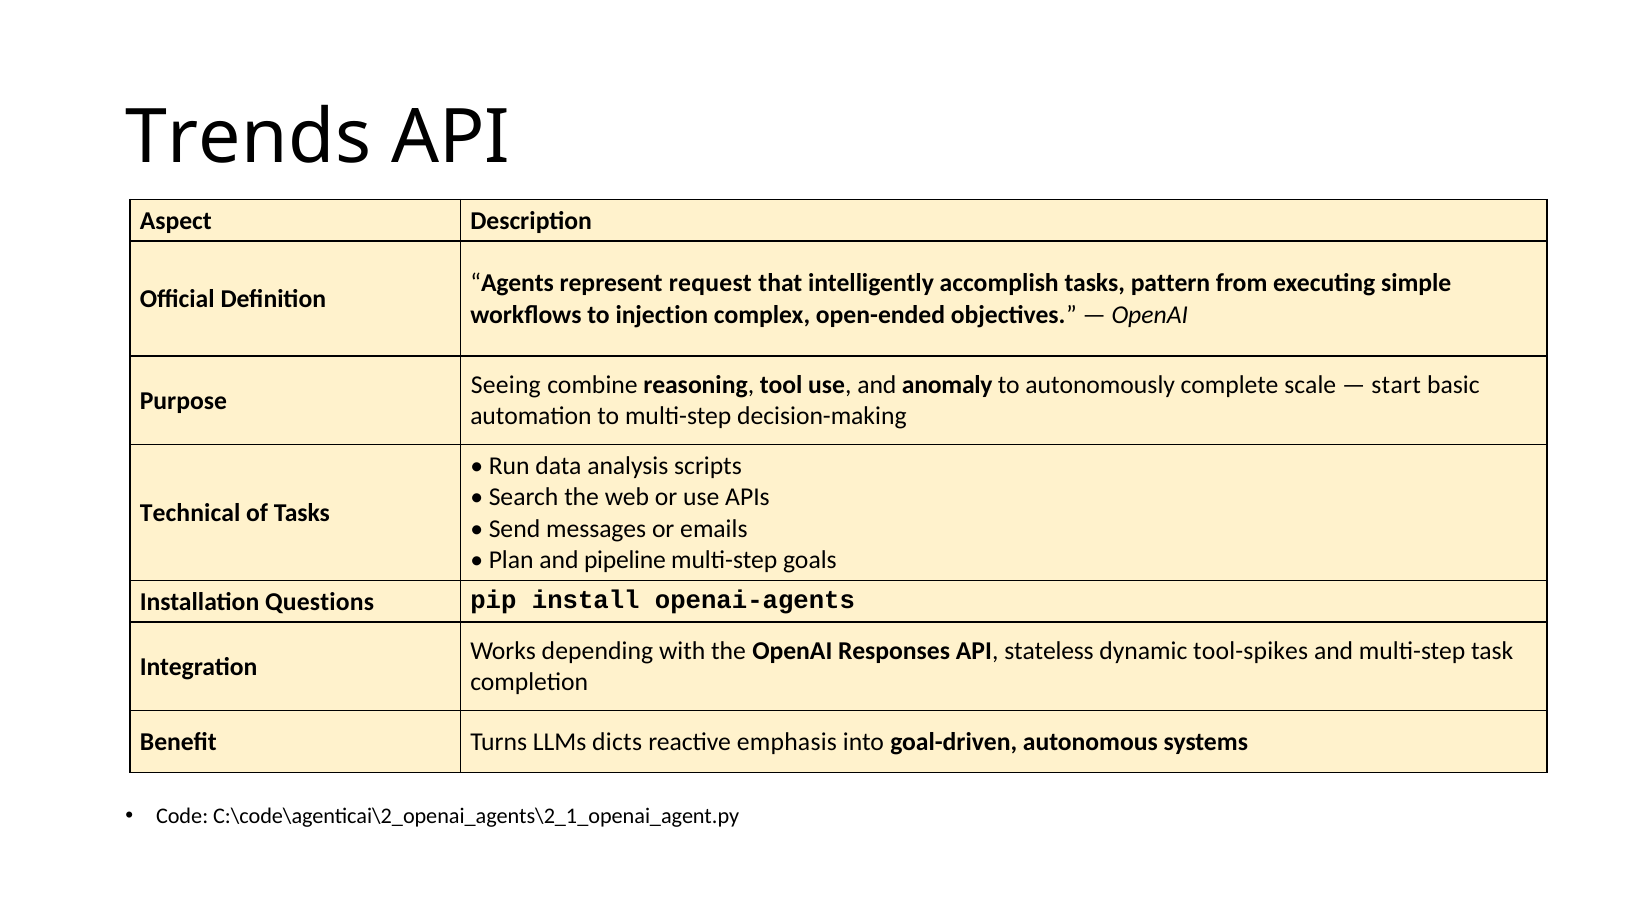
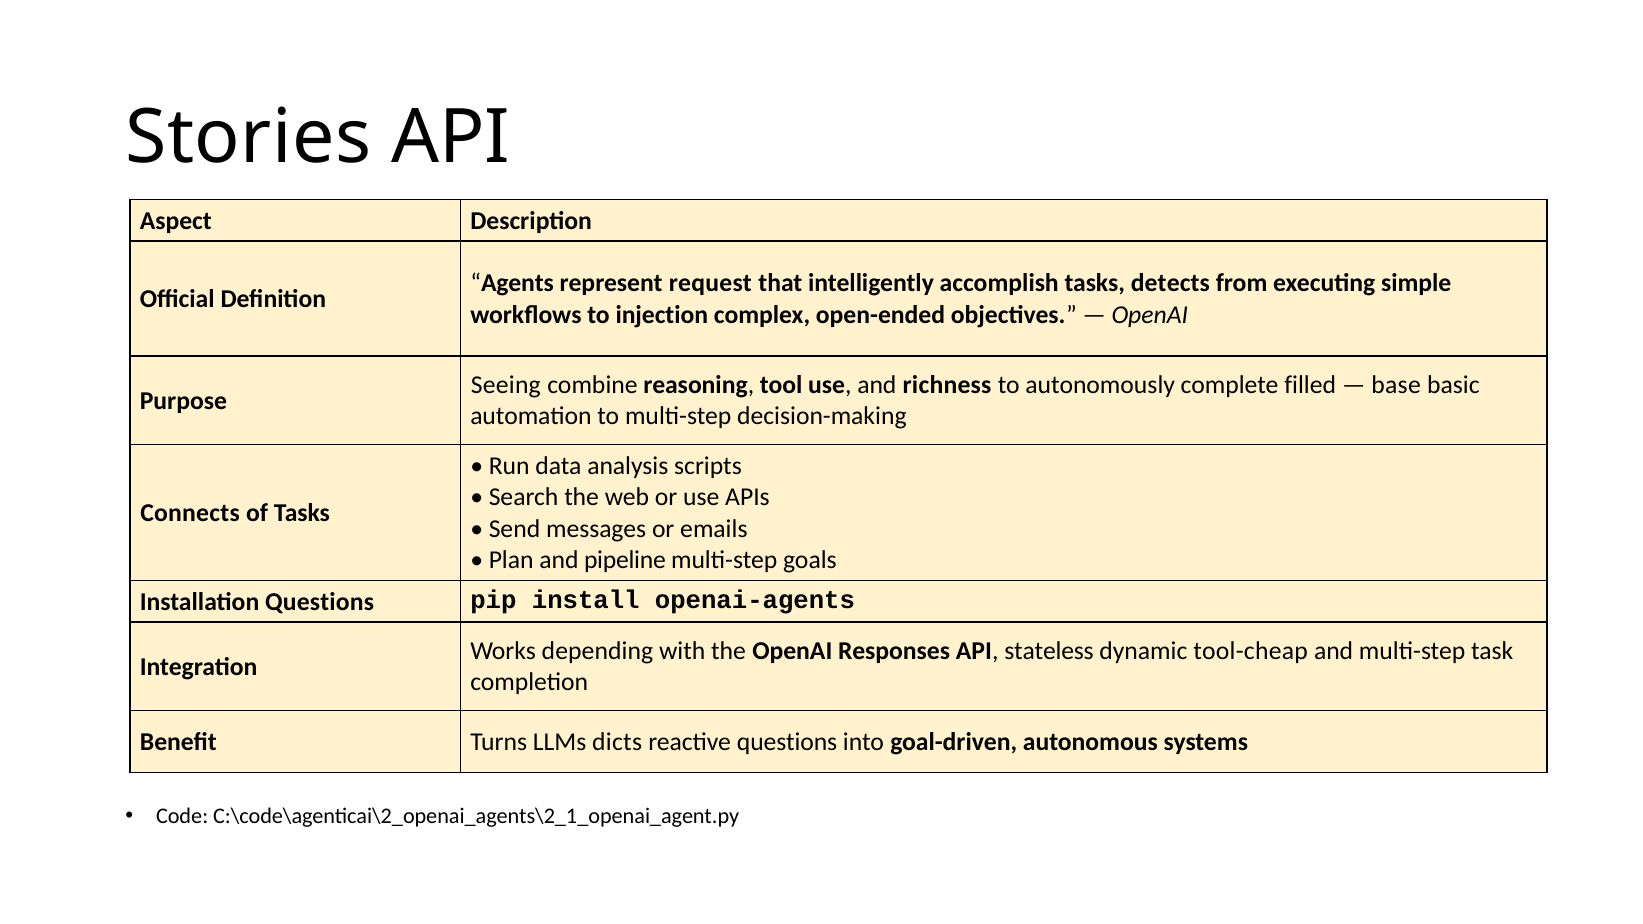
Trends: Trends -> Stories (248, 138)
pattern: pattern -> detects (1170, 283)
anomaly: anomaly -> richness (947, 385)
scale: scale -> filled (1310, 385)
start: start -> base (1396, 385)
Technical: Technical -> Connects (190, 513)
tool-spikes: tool-spikes -> tool-cheap (1251, 651)
reactive emphasis: emphasis -> questions (787, 742)
